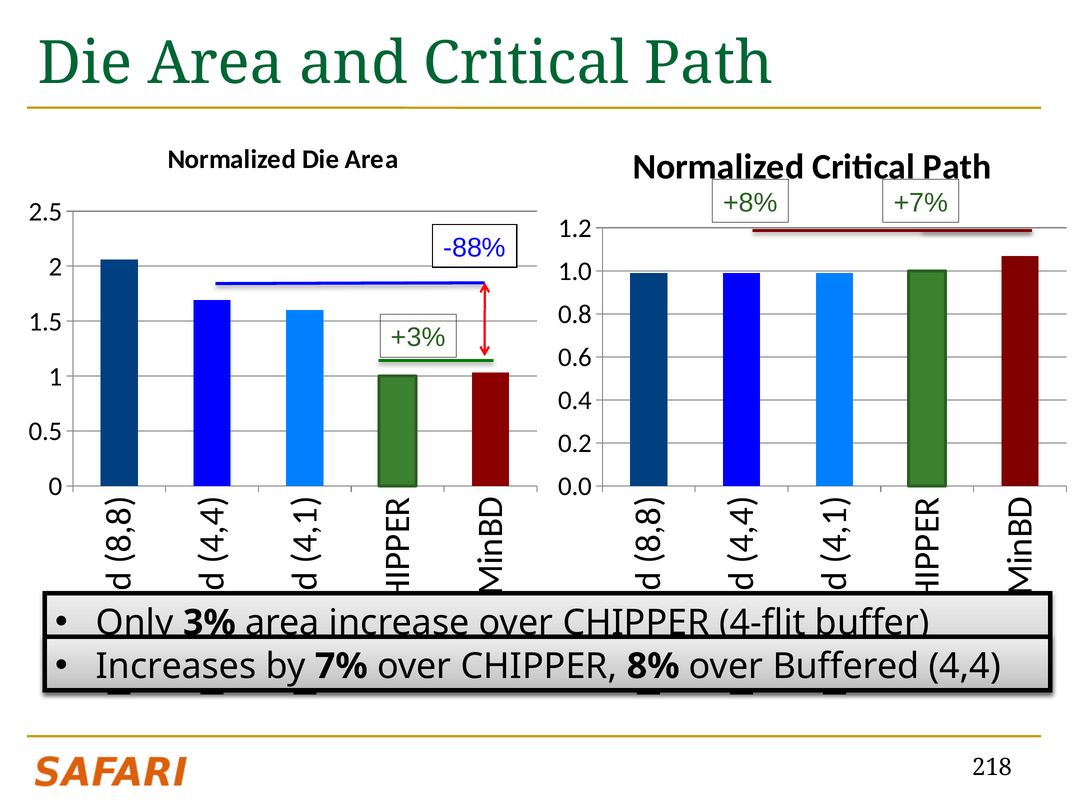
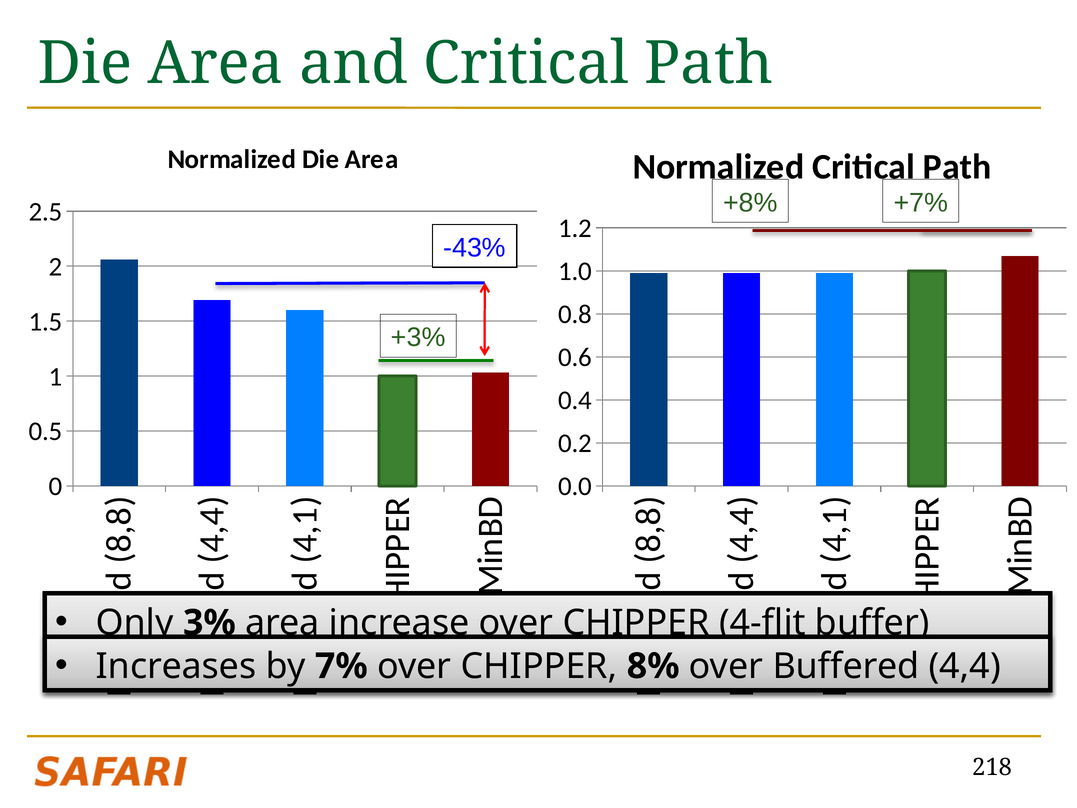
-88%: -88% -> -43% (475, 248)
